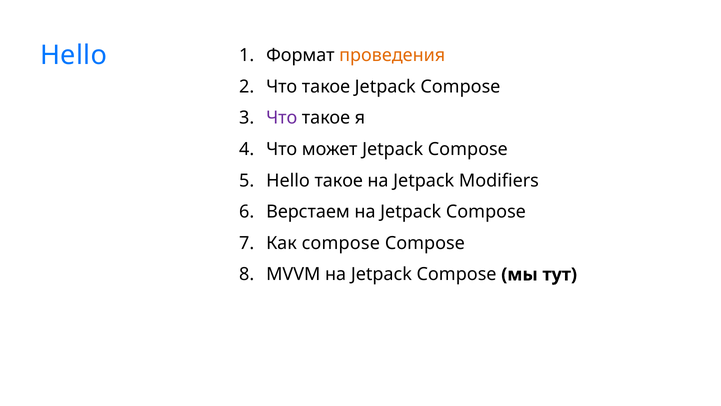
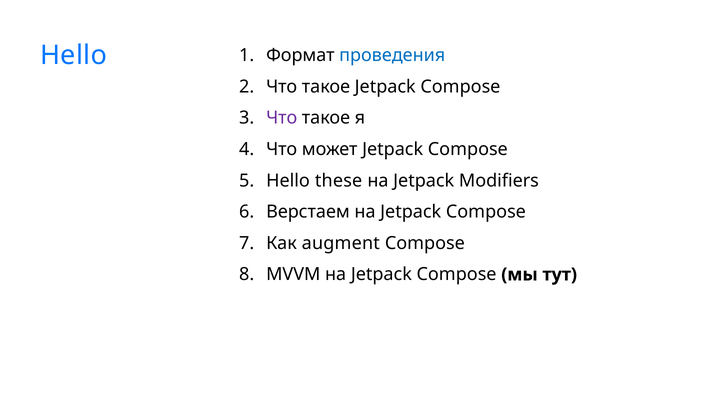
проведения colour: orange -> blue (392, 55)
Hello такое: такое -> these (339, 180)
Как compose: compose -> augment (341, 243)
